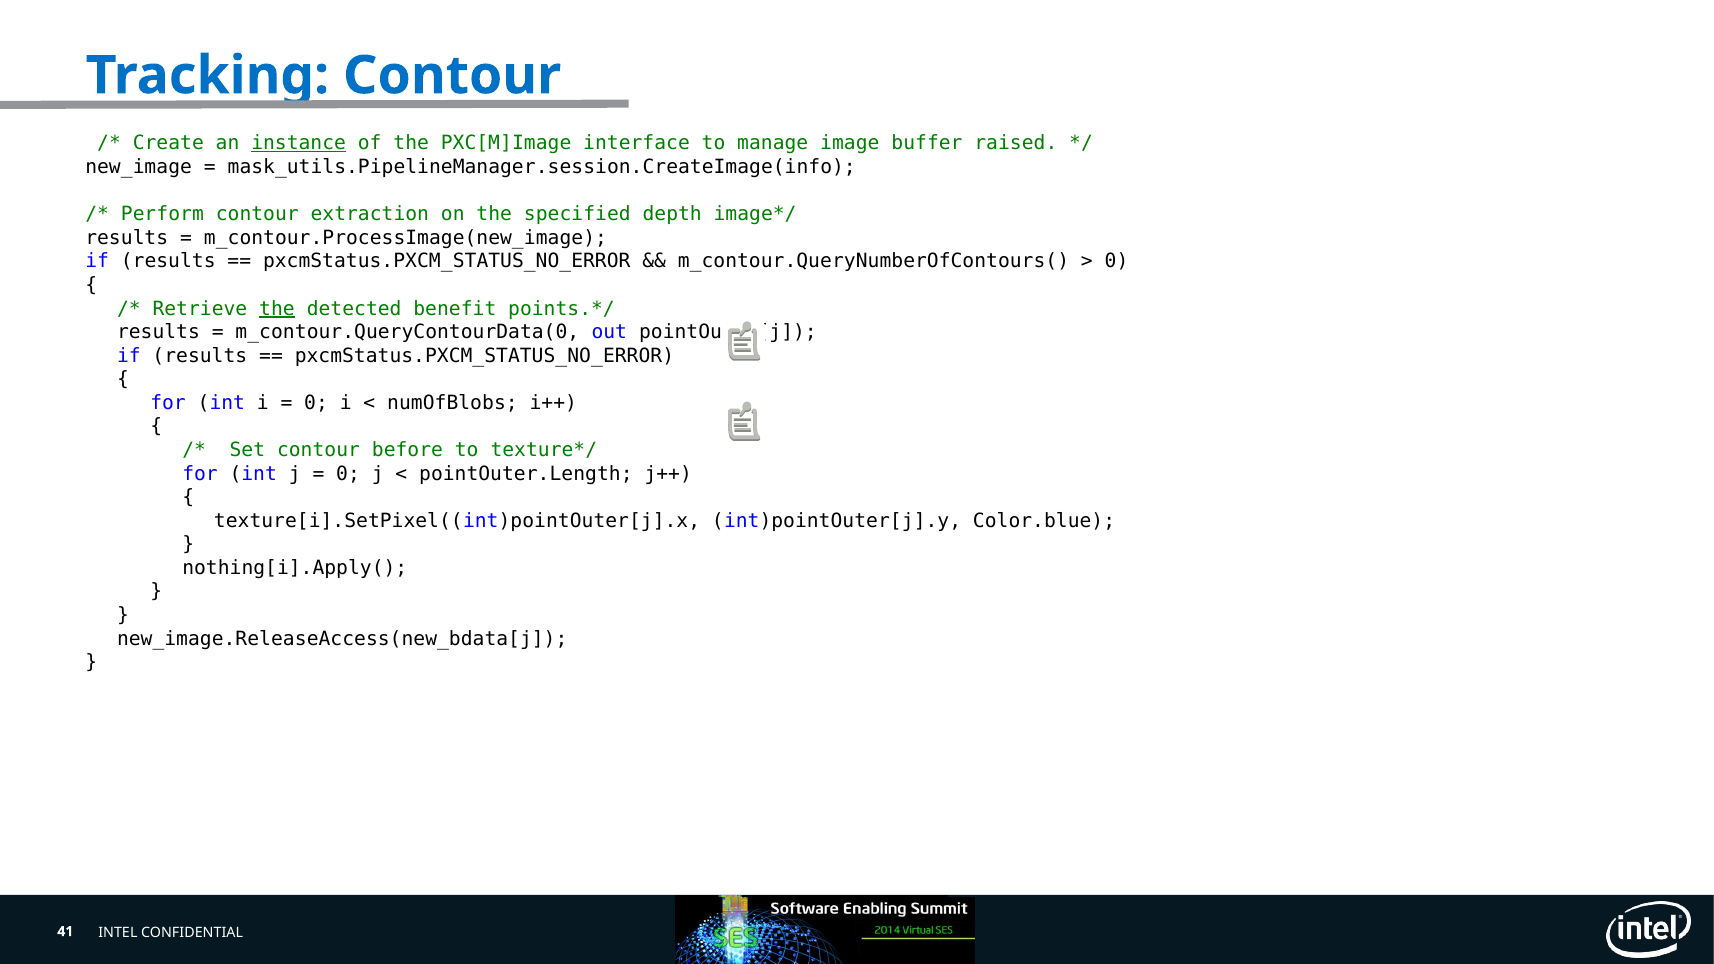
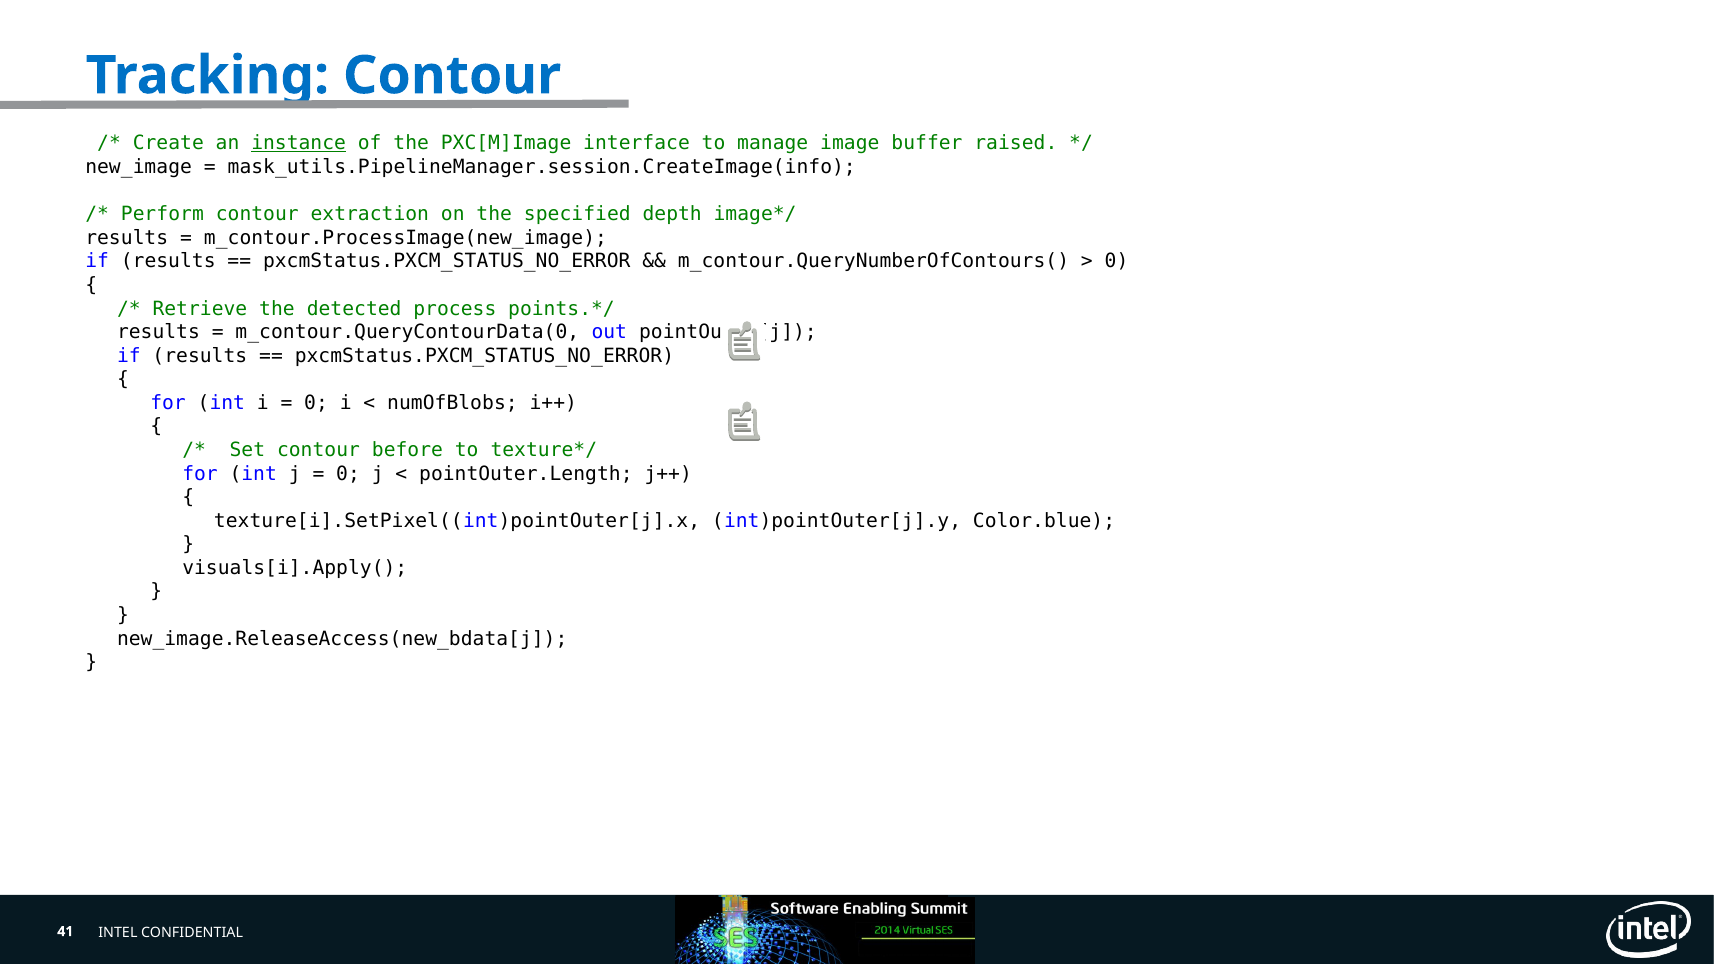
the underline: present -> none (277, 309)
benefit: benefit -> process (455, 309)
nothing[i].Apply(: nothing[i].Apply( -> visuals[i].Apply( (295, 568)
